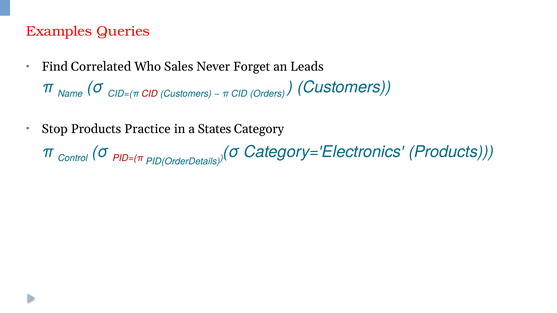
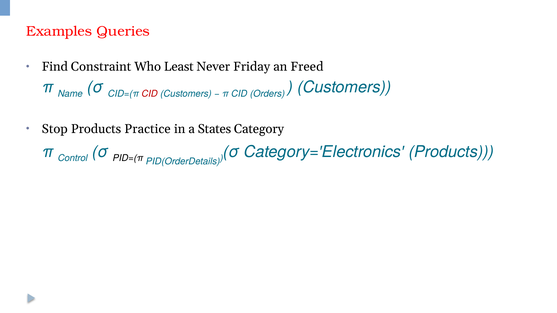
Correlated: Correlated -> Constraint (101, 67)
Sales: Sales -> Least (179, 67)
Forget: Forget -> Friday (252, 67)
Leads: Leads -> Freed (307, 67)
PID=(π colour: red -> black (128, 158)
